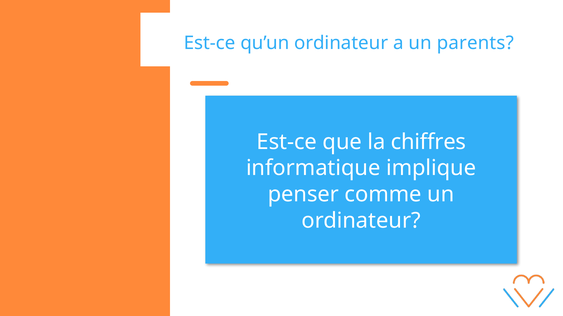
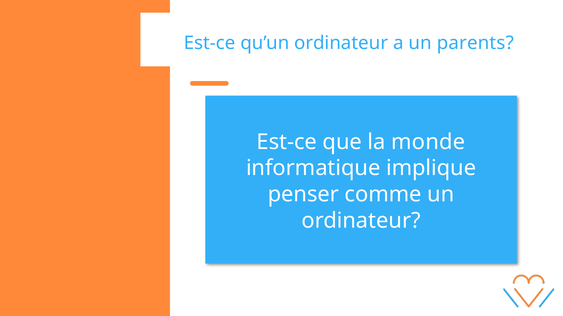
chiffres: chiffres -> monde (428, 142)
